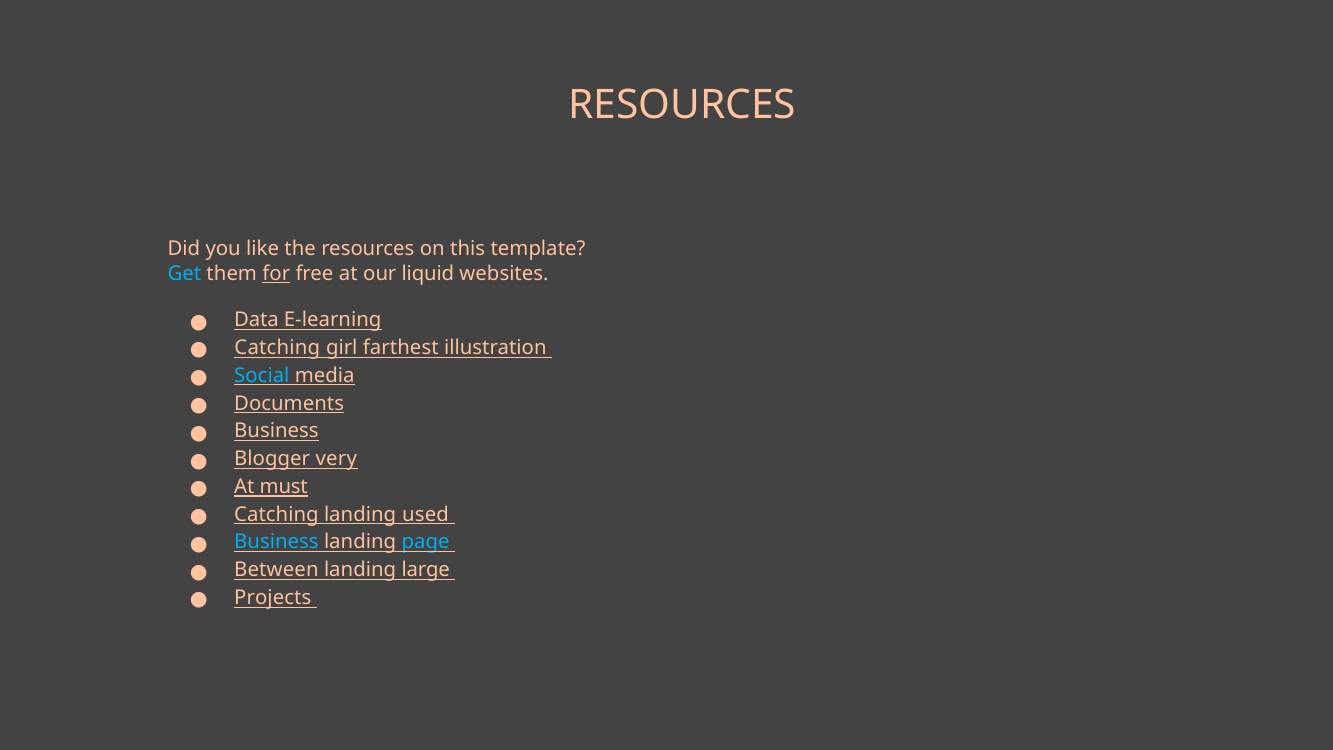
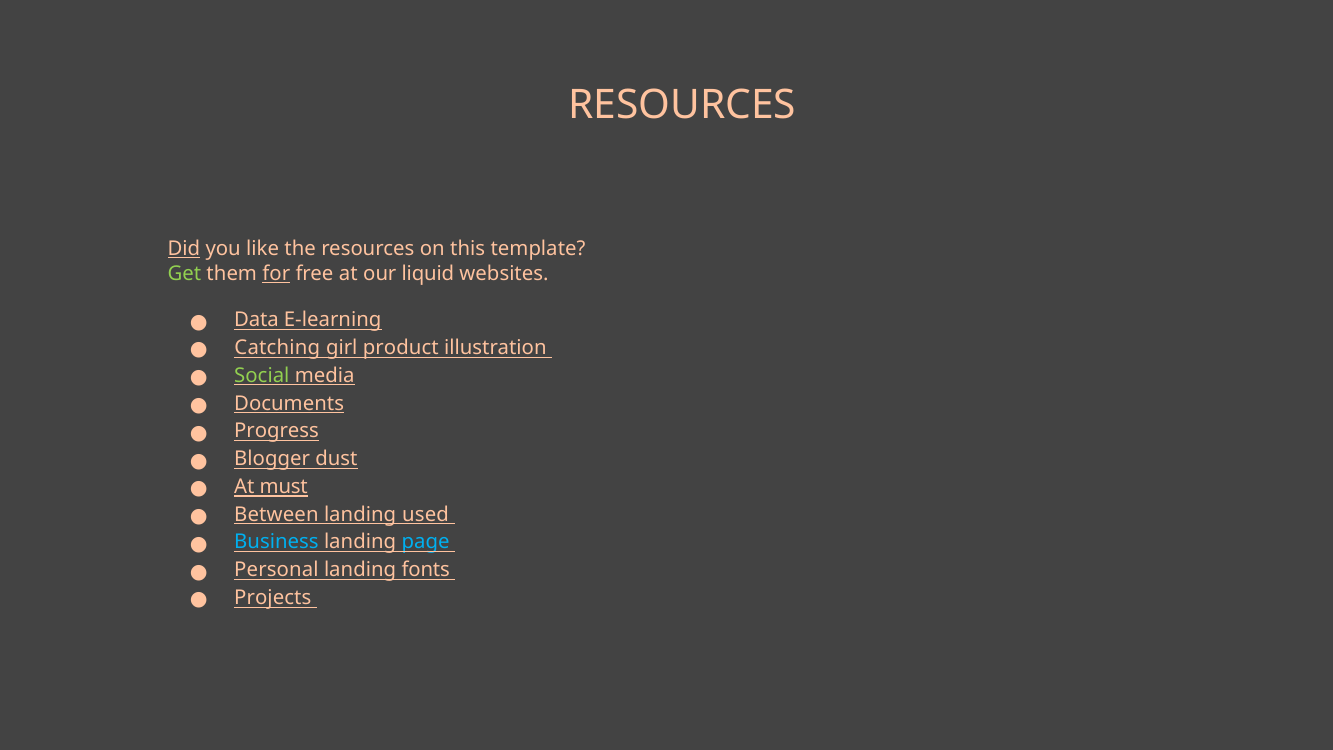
Did underline: none -> present (184, 249)
Get colour: light blue -> light green (184, 273)
farthest: farthest -> product (401, 348)
Social colour: light blue -> light green (262, 376)
Business: Business -> Progress (277, 431)
very: very -> dust (336, 459)
Catching: Catching -> Between (276, 514)
Between: Between -> Personal (276, 570)
large: large -> fonts (426, 570)
